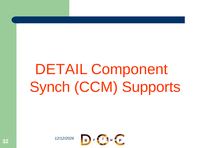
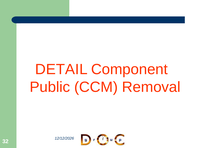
Synch: Synch -> Public (50, 87)
Supports: Supports -> Removal (151, 87)
